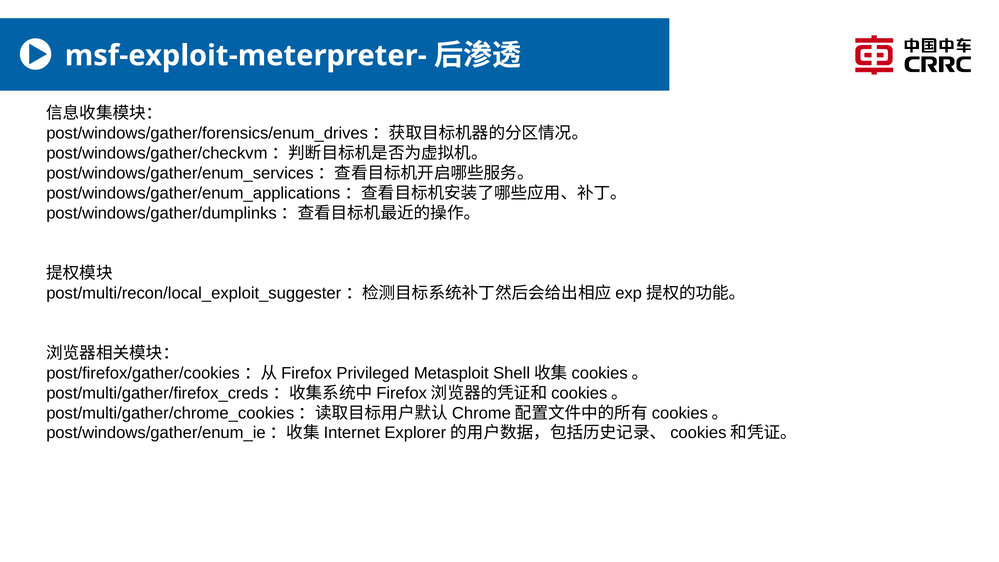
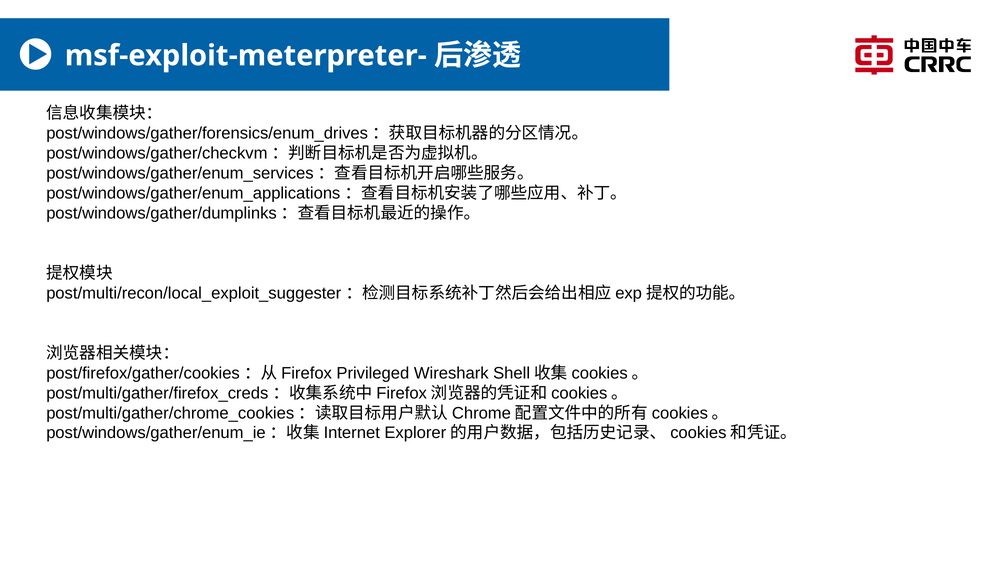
Metasploit: Metasploit -> Wireshark (451, 373)
